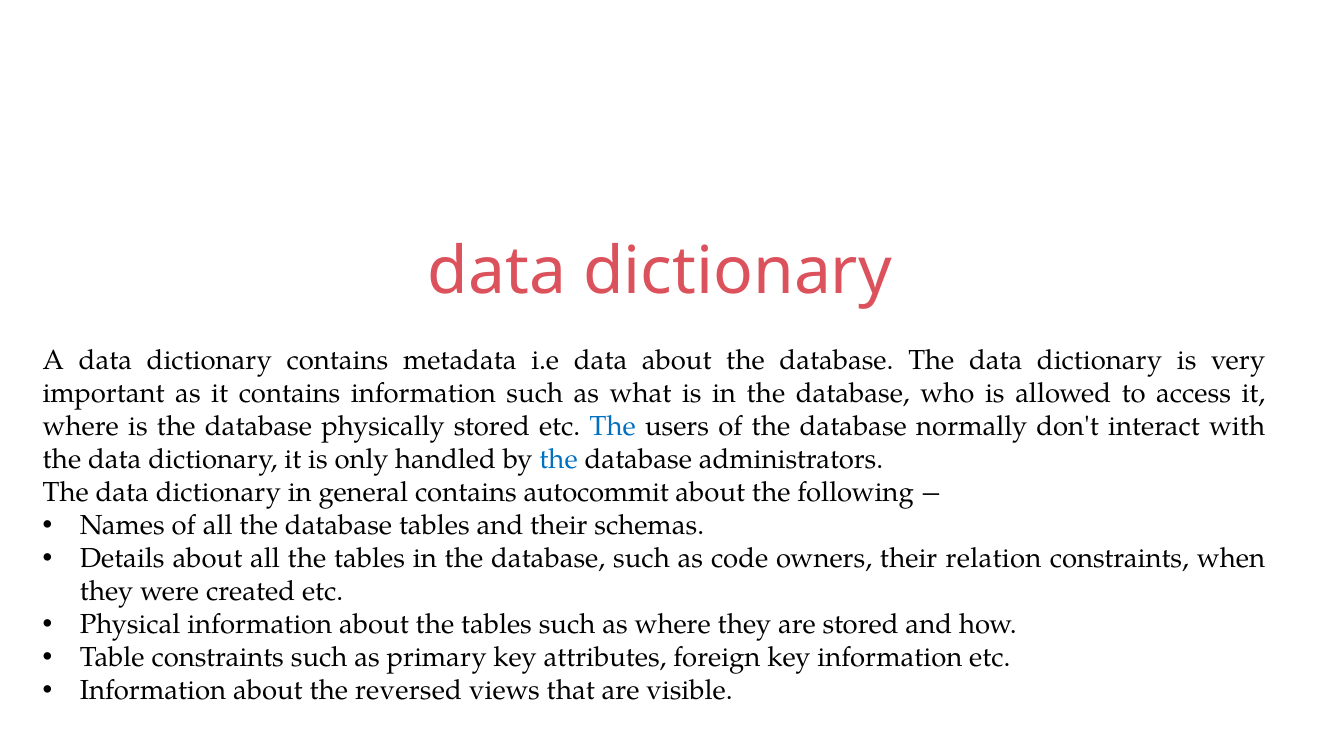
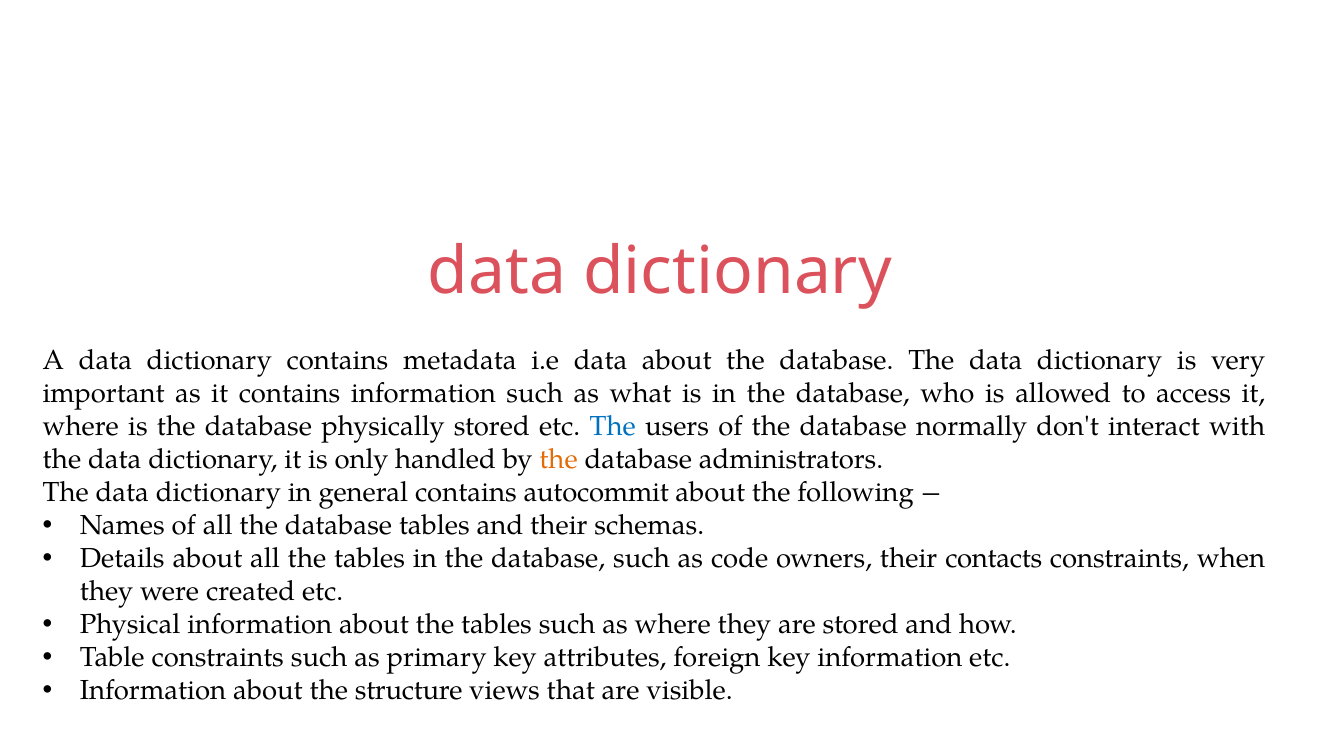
the colour: blue -> orange (559, 460)
relation: relation -> contacts (994, 559)
reversed: reversed -> structure (409, 691)
